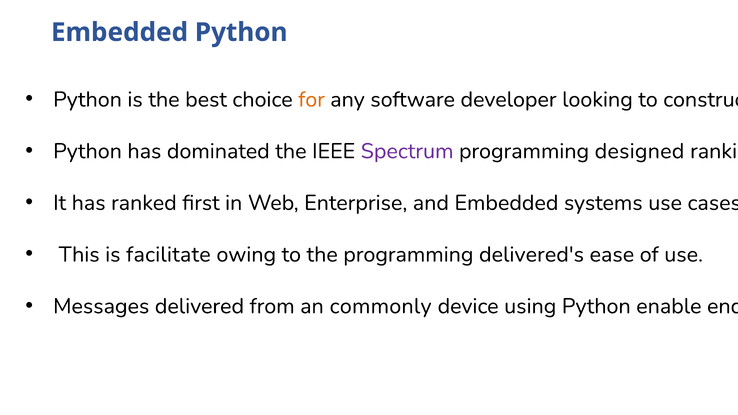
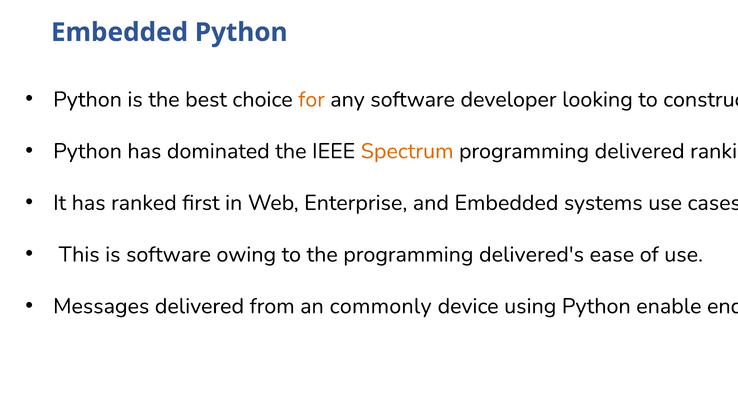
Spectrum colour: purple -> orange (407, 151)
programming designed: designed -> delivered (640, 151)
is facilitate: facilitate -> software (169, 255)
